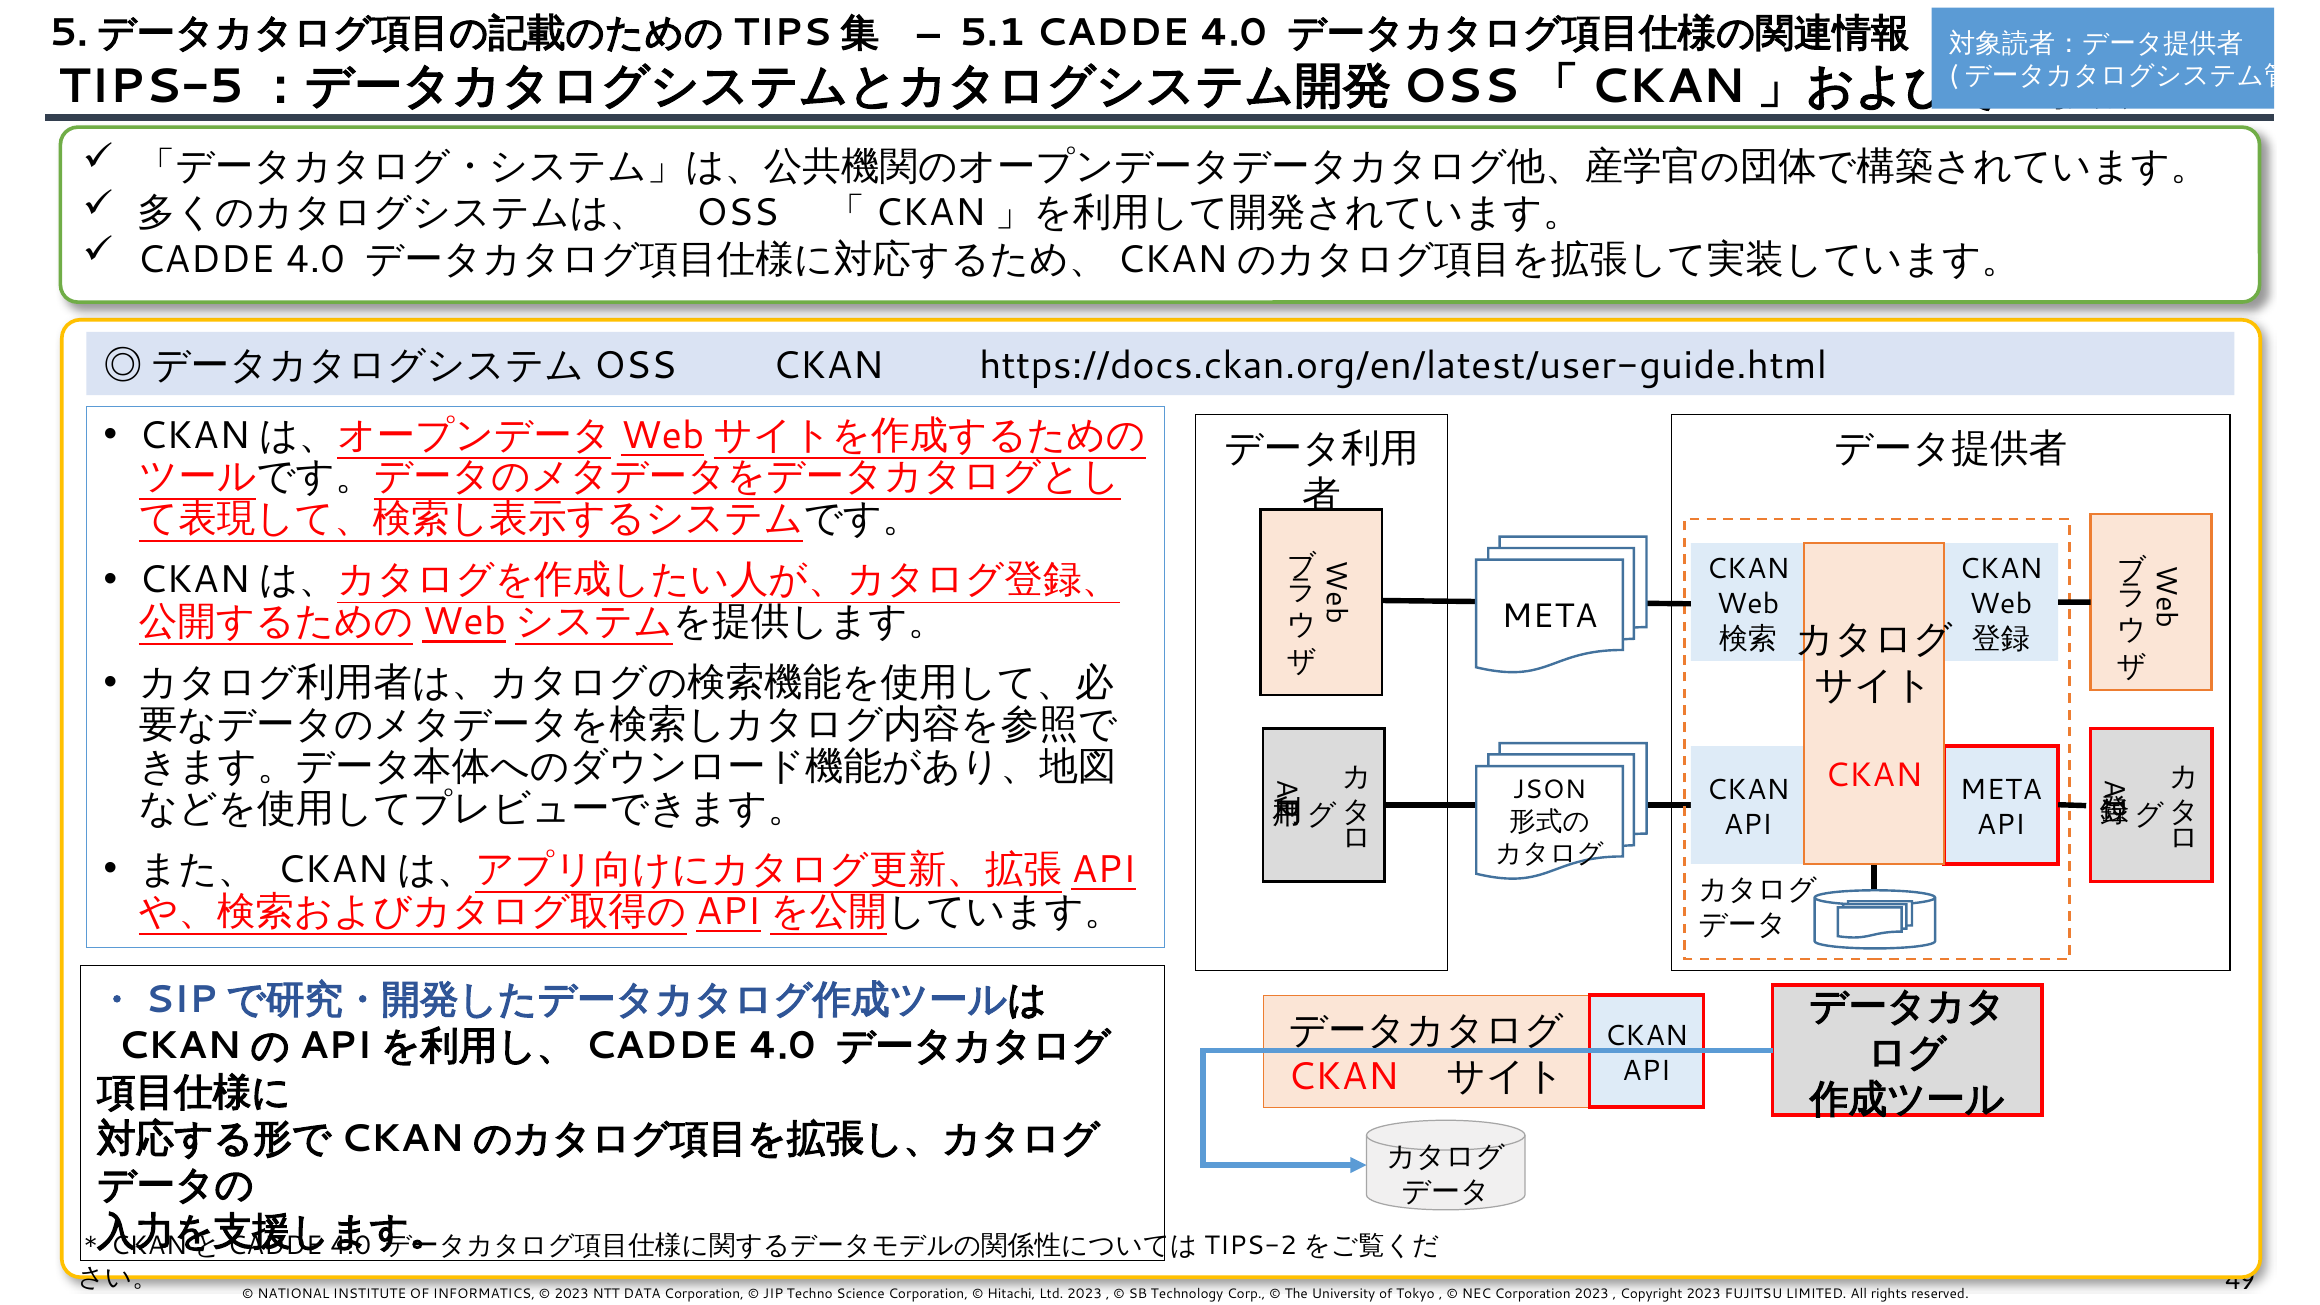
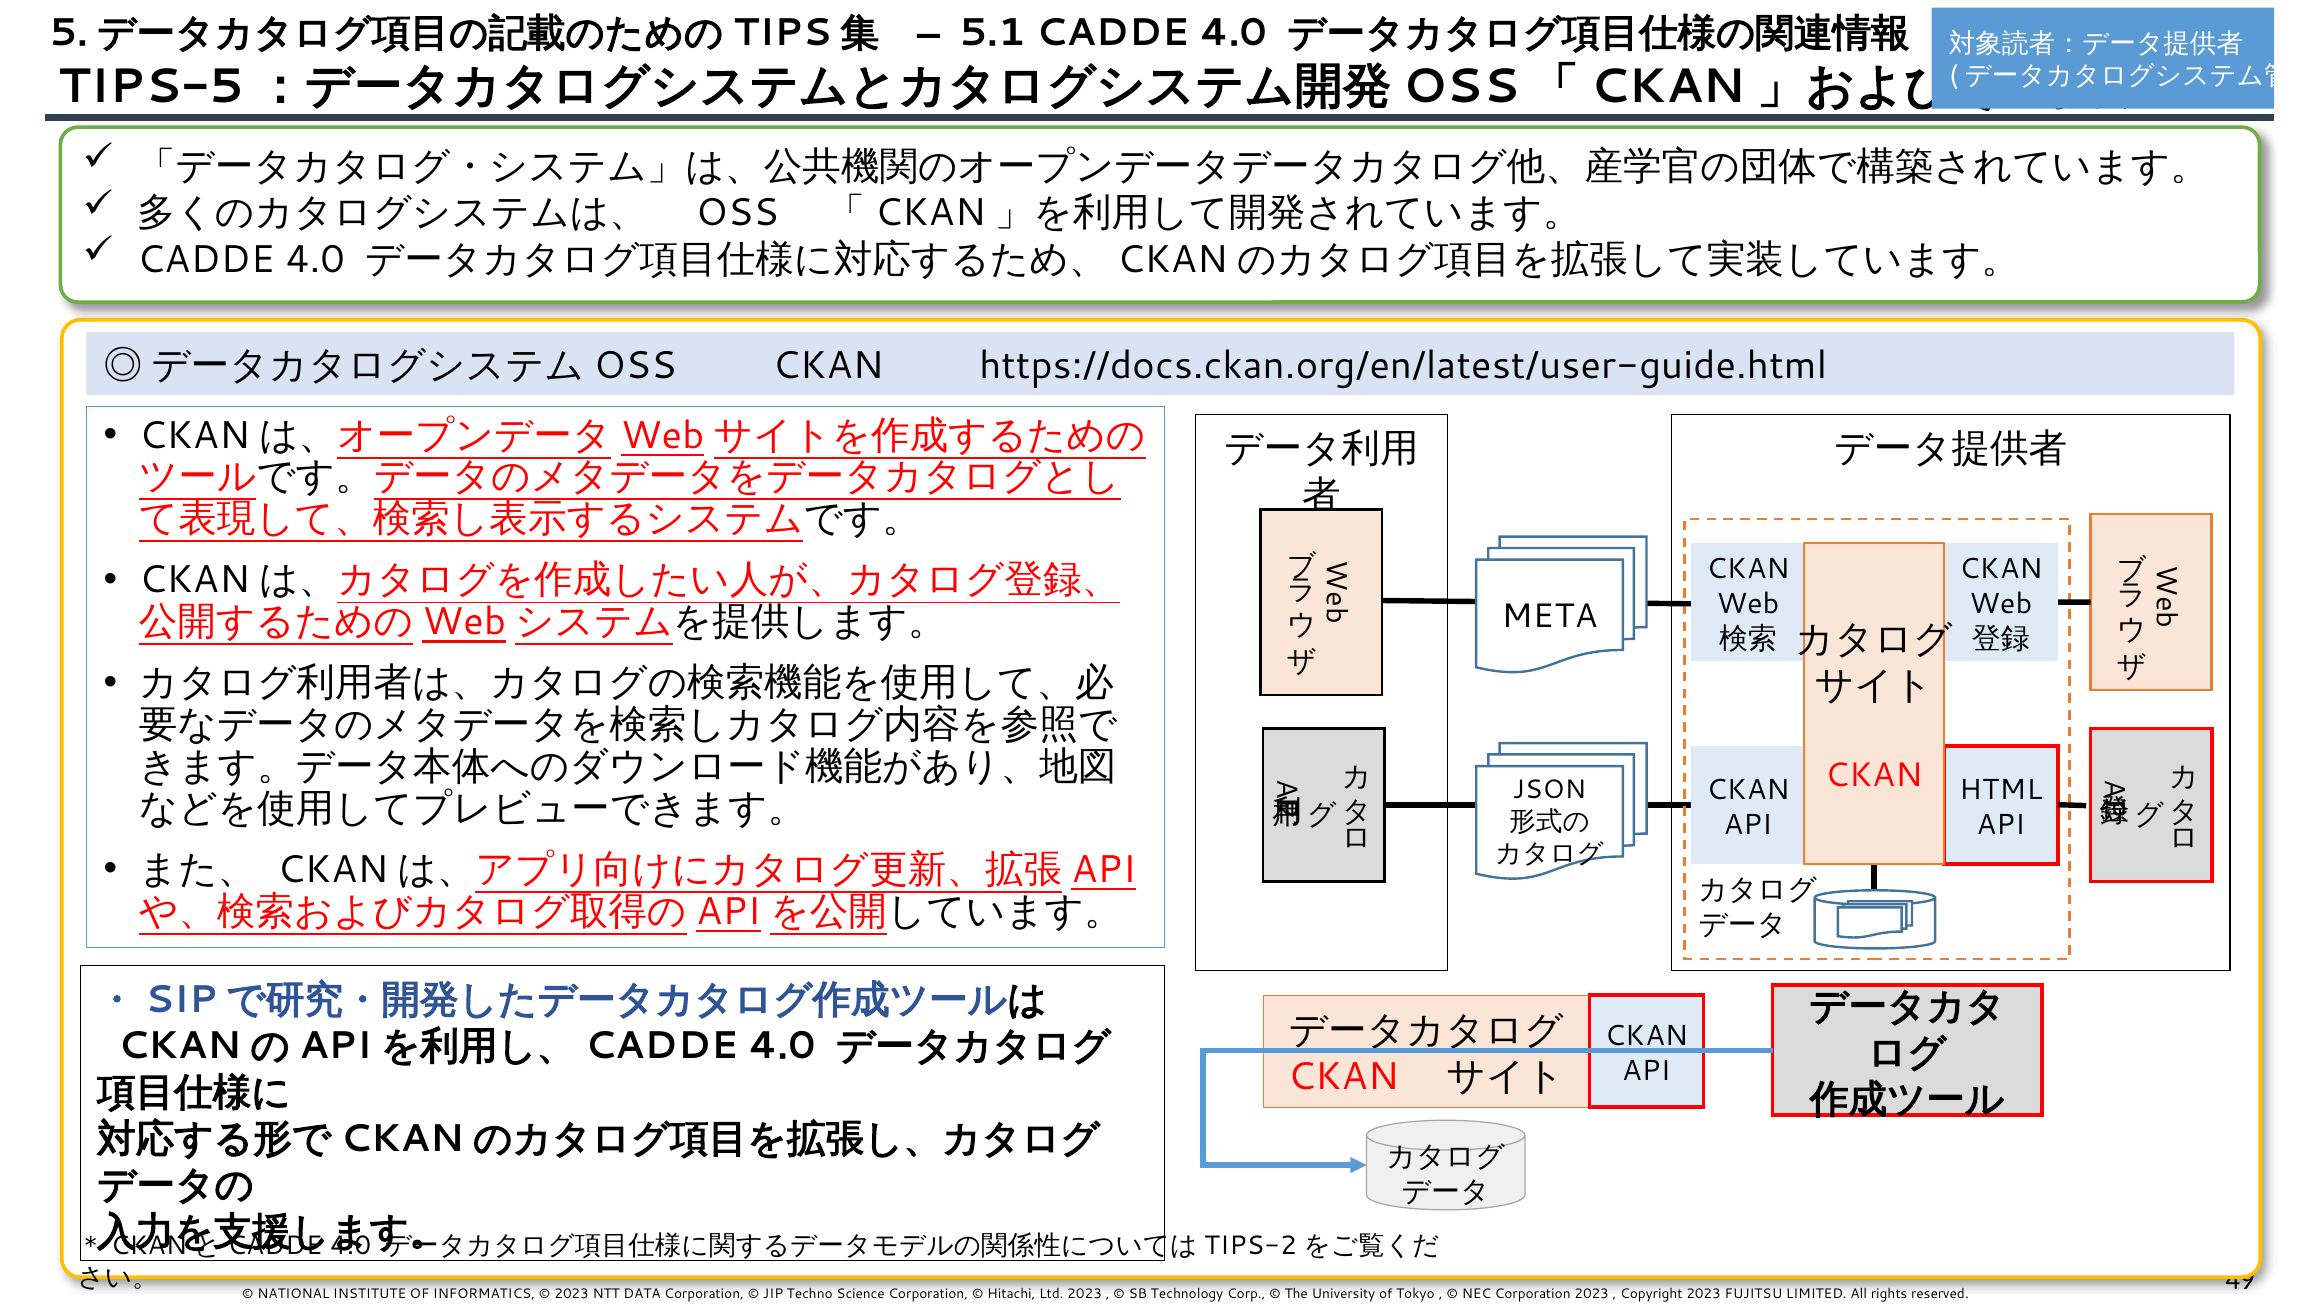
META: META -> HTML (2001, 790)
